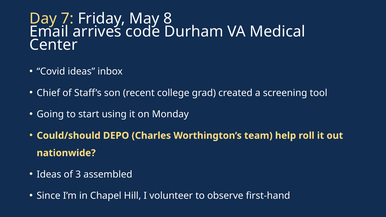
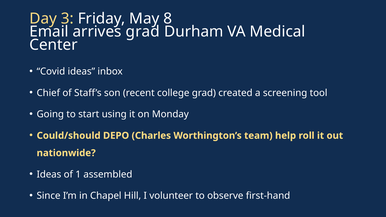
7: 7 -> 3 (67, 19)
arrives code: code -> grad (143, 32)
3: 3 -> 1 (78, 174)
